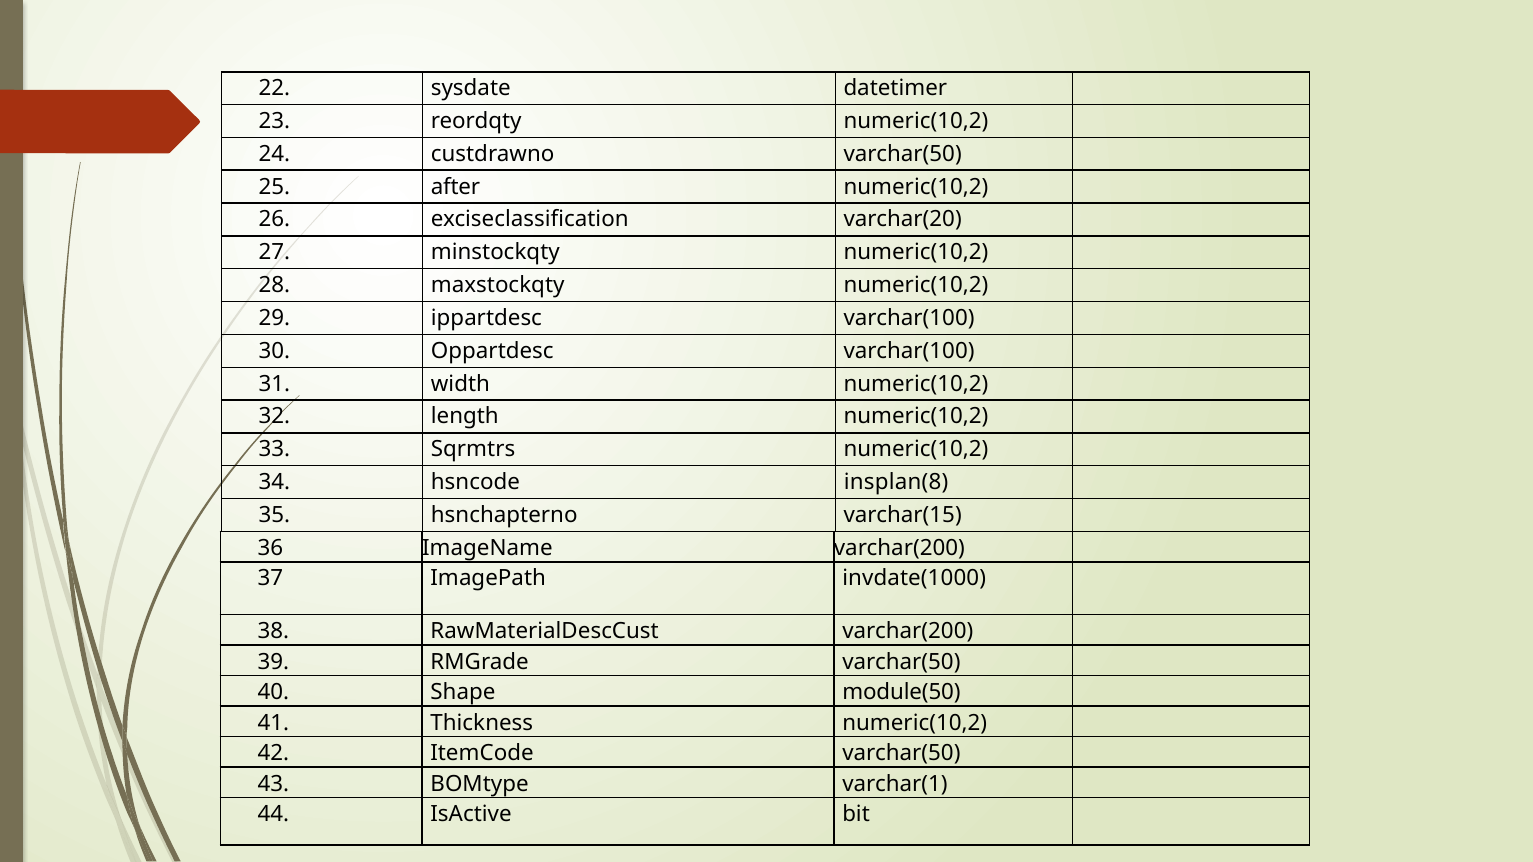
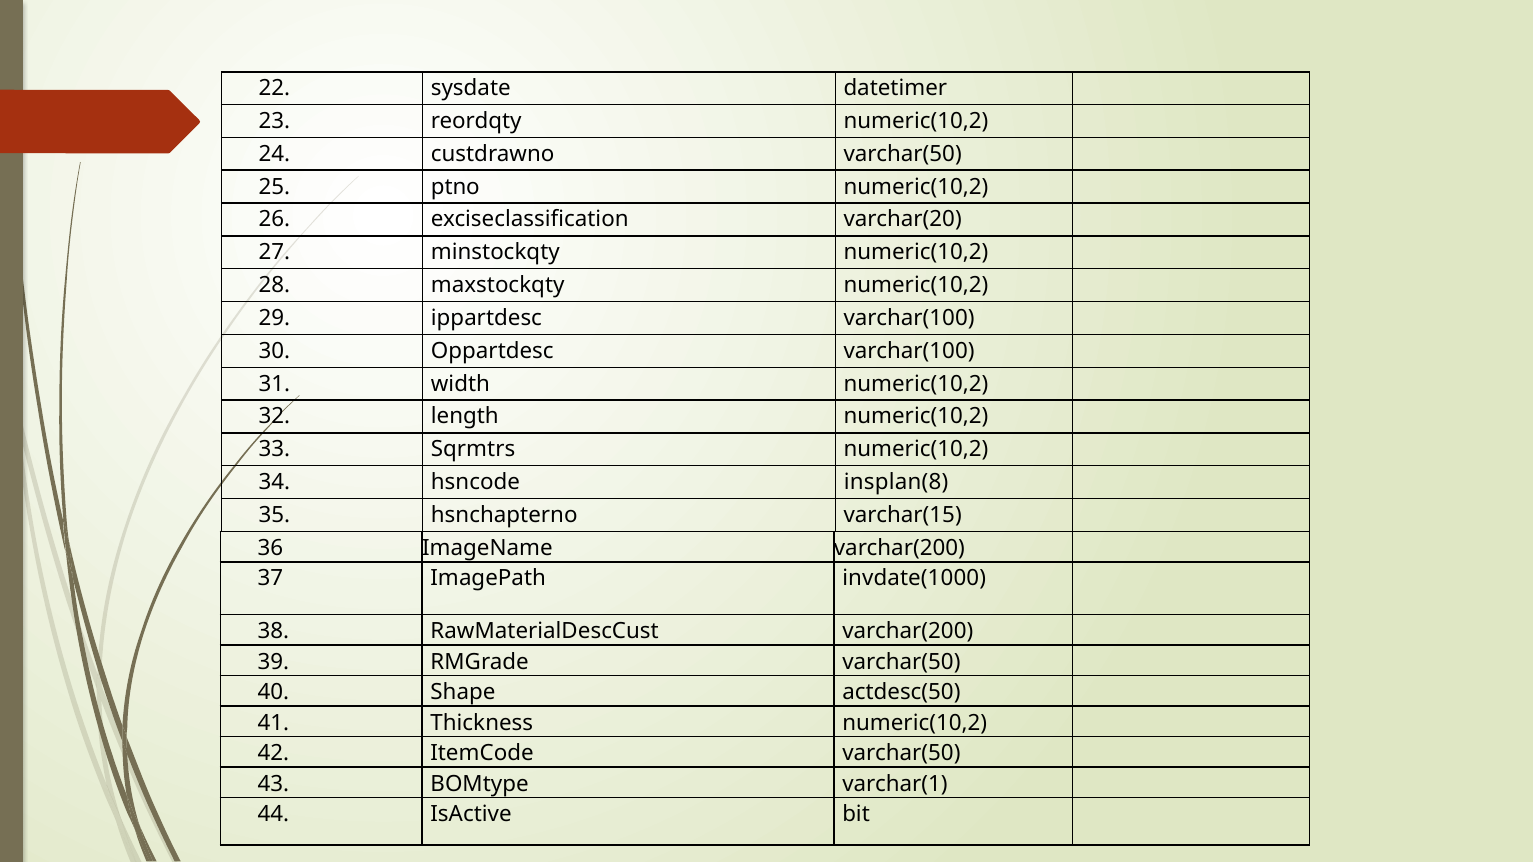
after: after -> ptno (455, 187)
module(50: module(50 -> actdesc(50 (901, 692)
